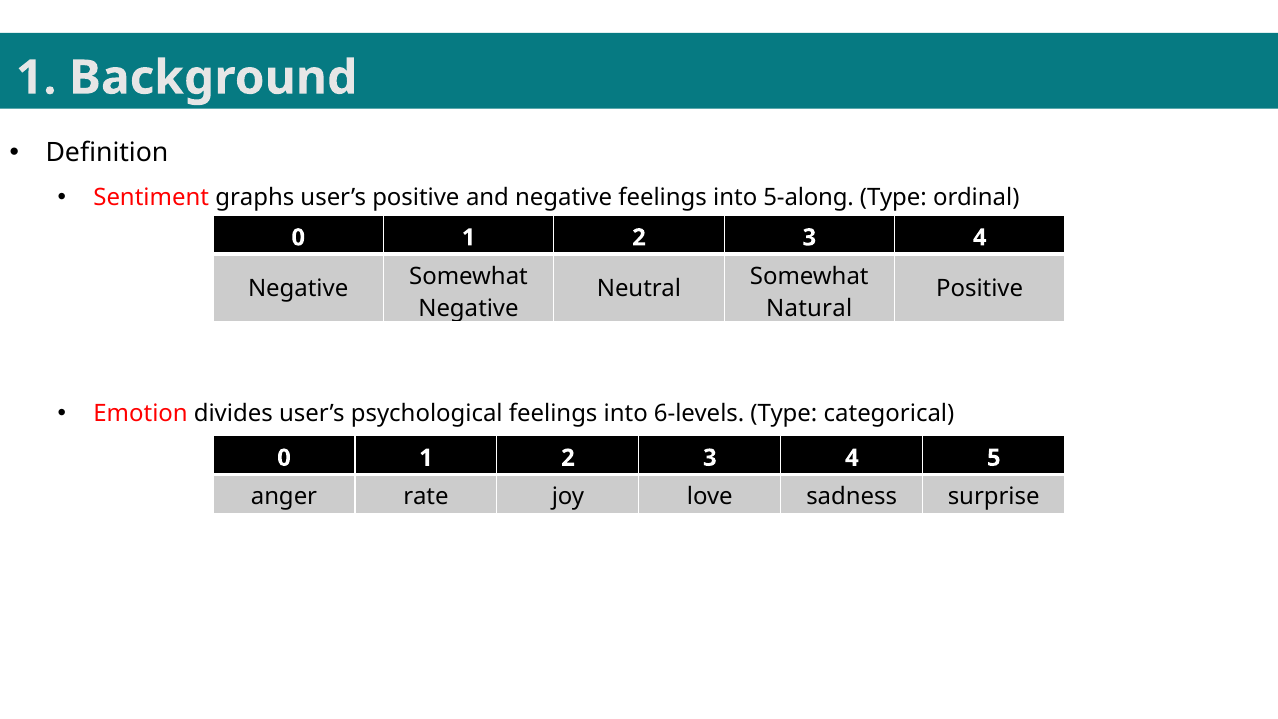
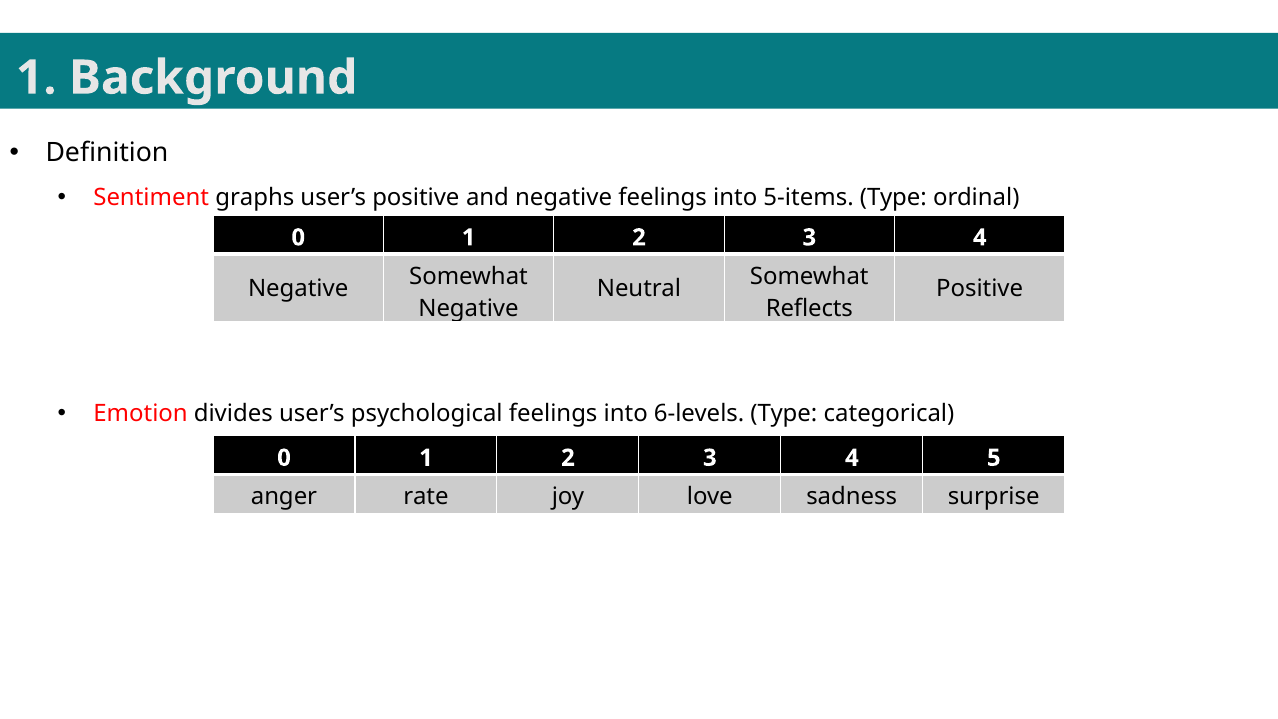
5-along: 5-along -> 5-items (809, 198)
Natural: Natural -> Reflects (809, 309)
